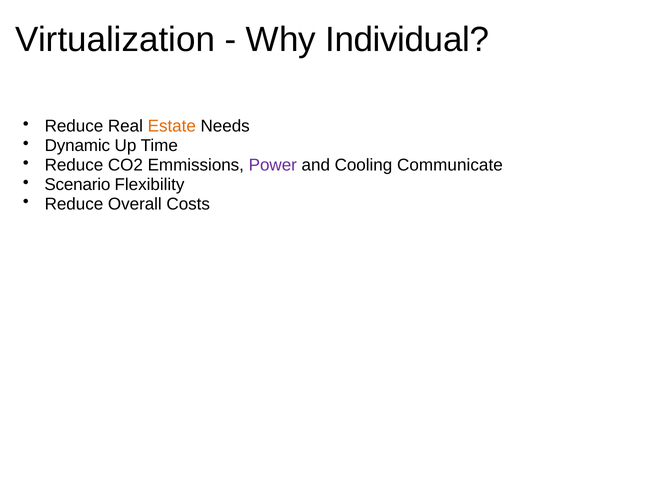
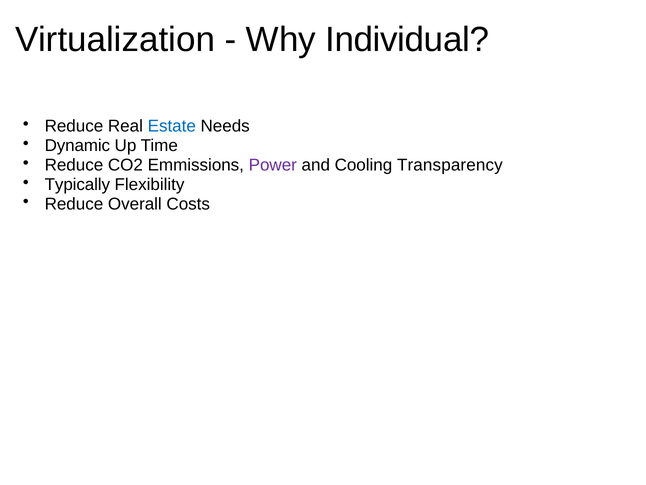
Estate colour: orange -> blue (172, 126)
Communicate: Communicate -> Transparency (450, 165)
Scenario: Scenario -> Typically (77, 184)
